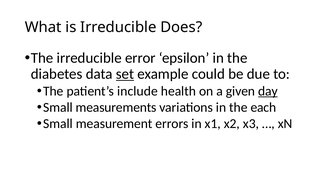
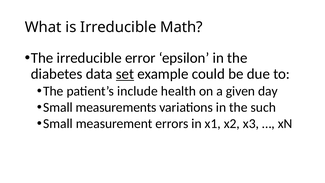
Does: Does -> Math (181, 27)
day underline: present -> none (268, 91)
each: each -> such (263, 107)
